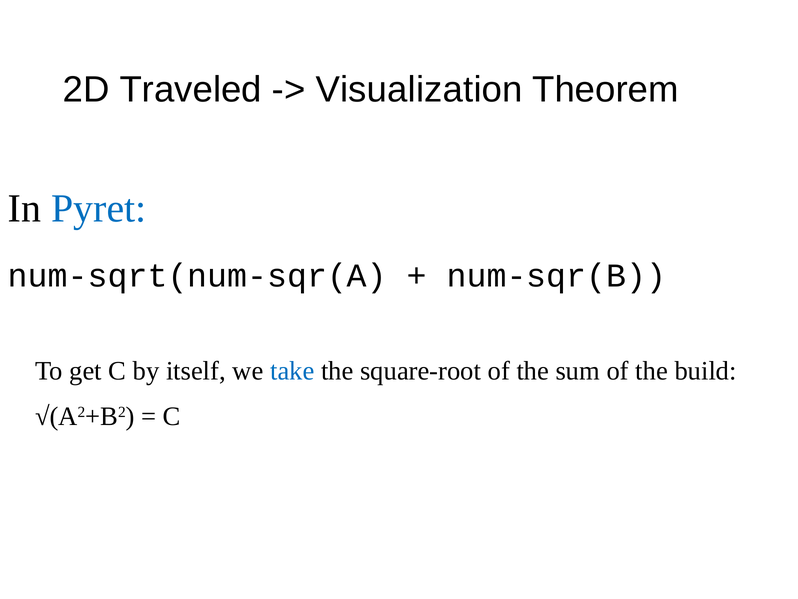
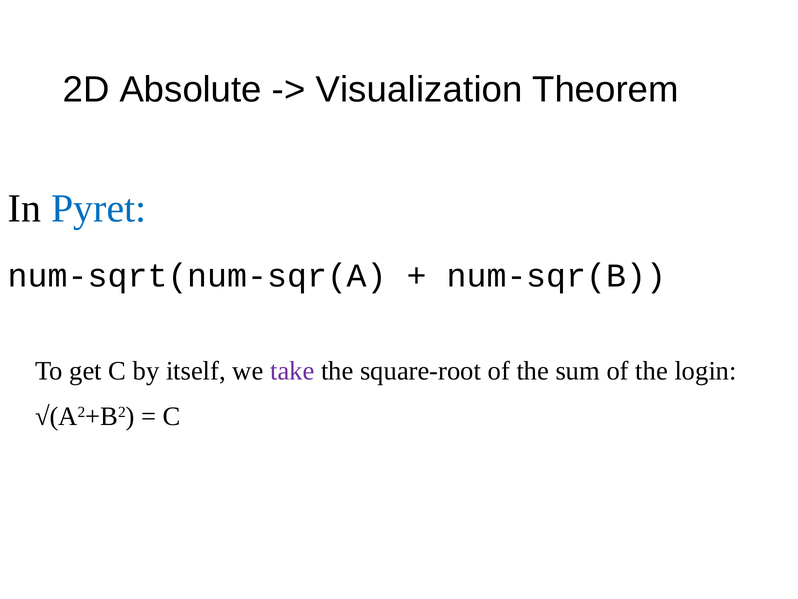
Traveled: Traveled -> Absolute (191, 89)
take colour: blue -> purple (292, 371)
build: build -> login (706, 371)
